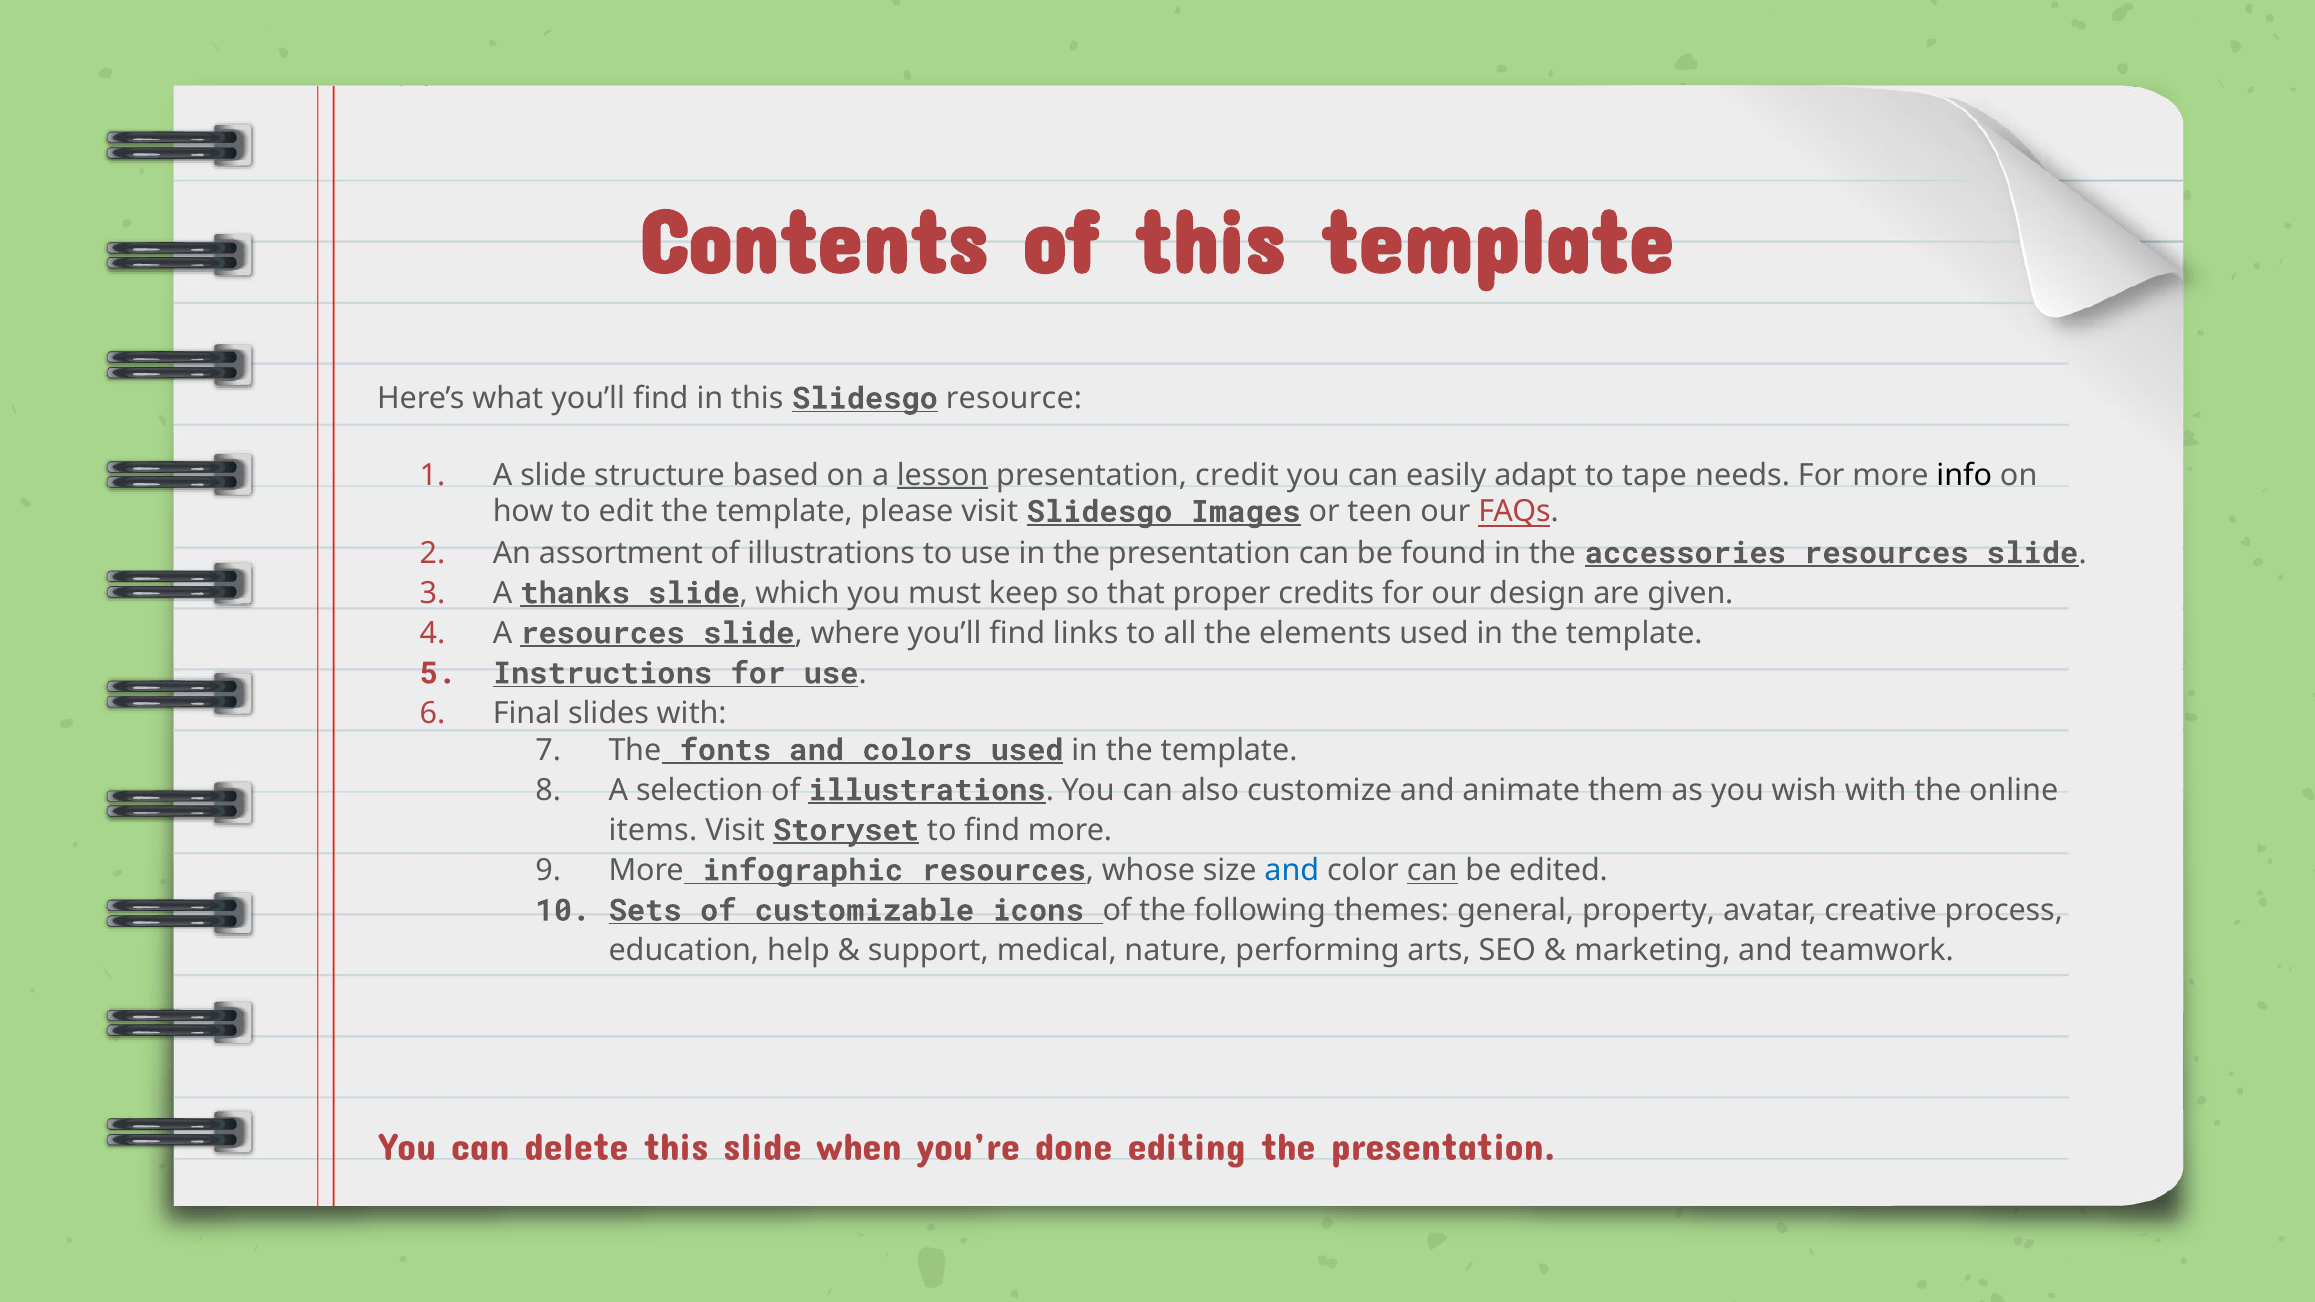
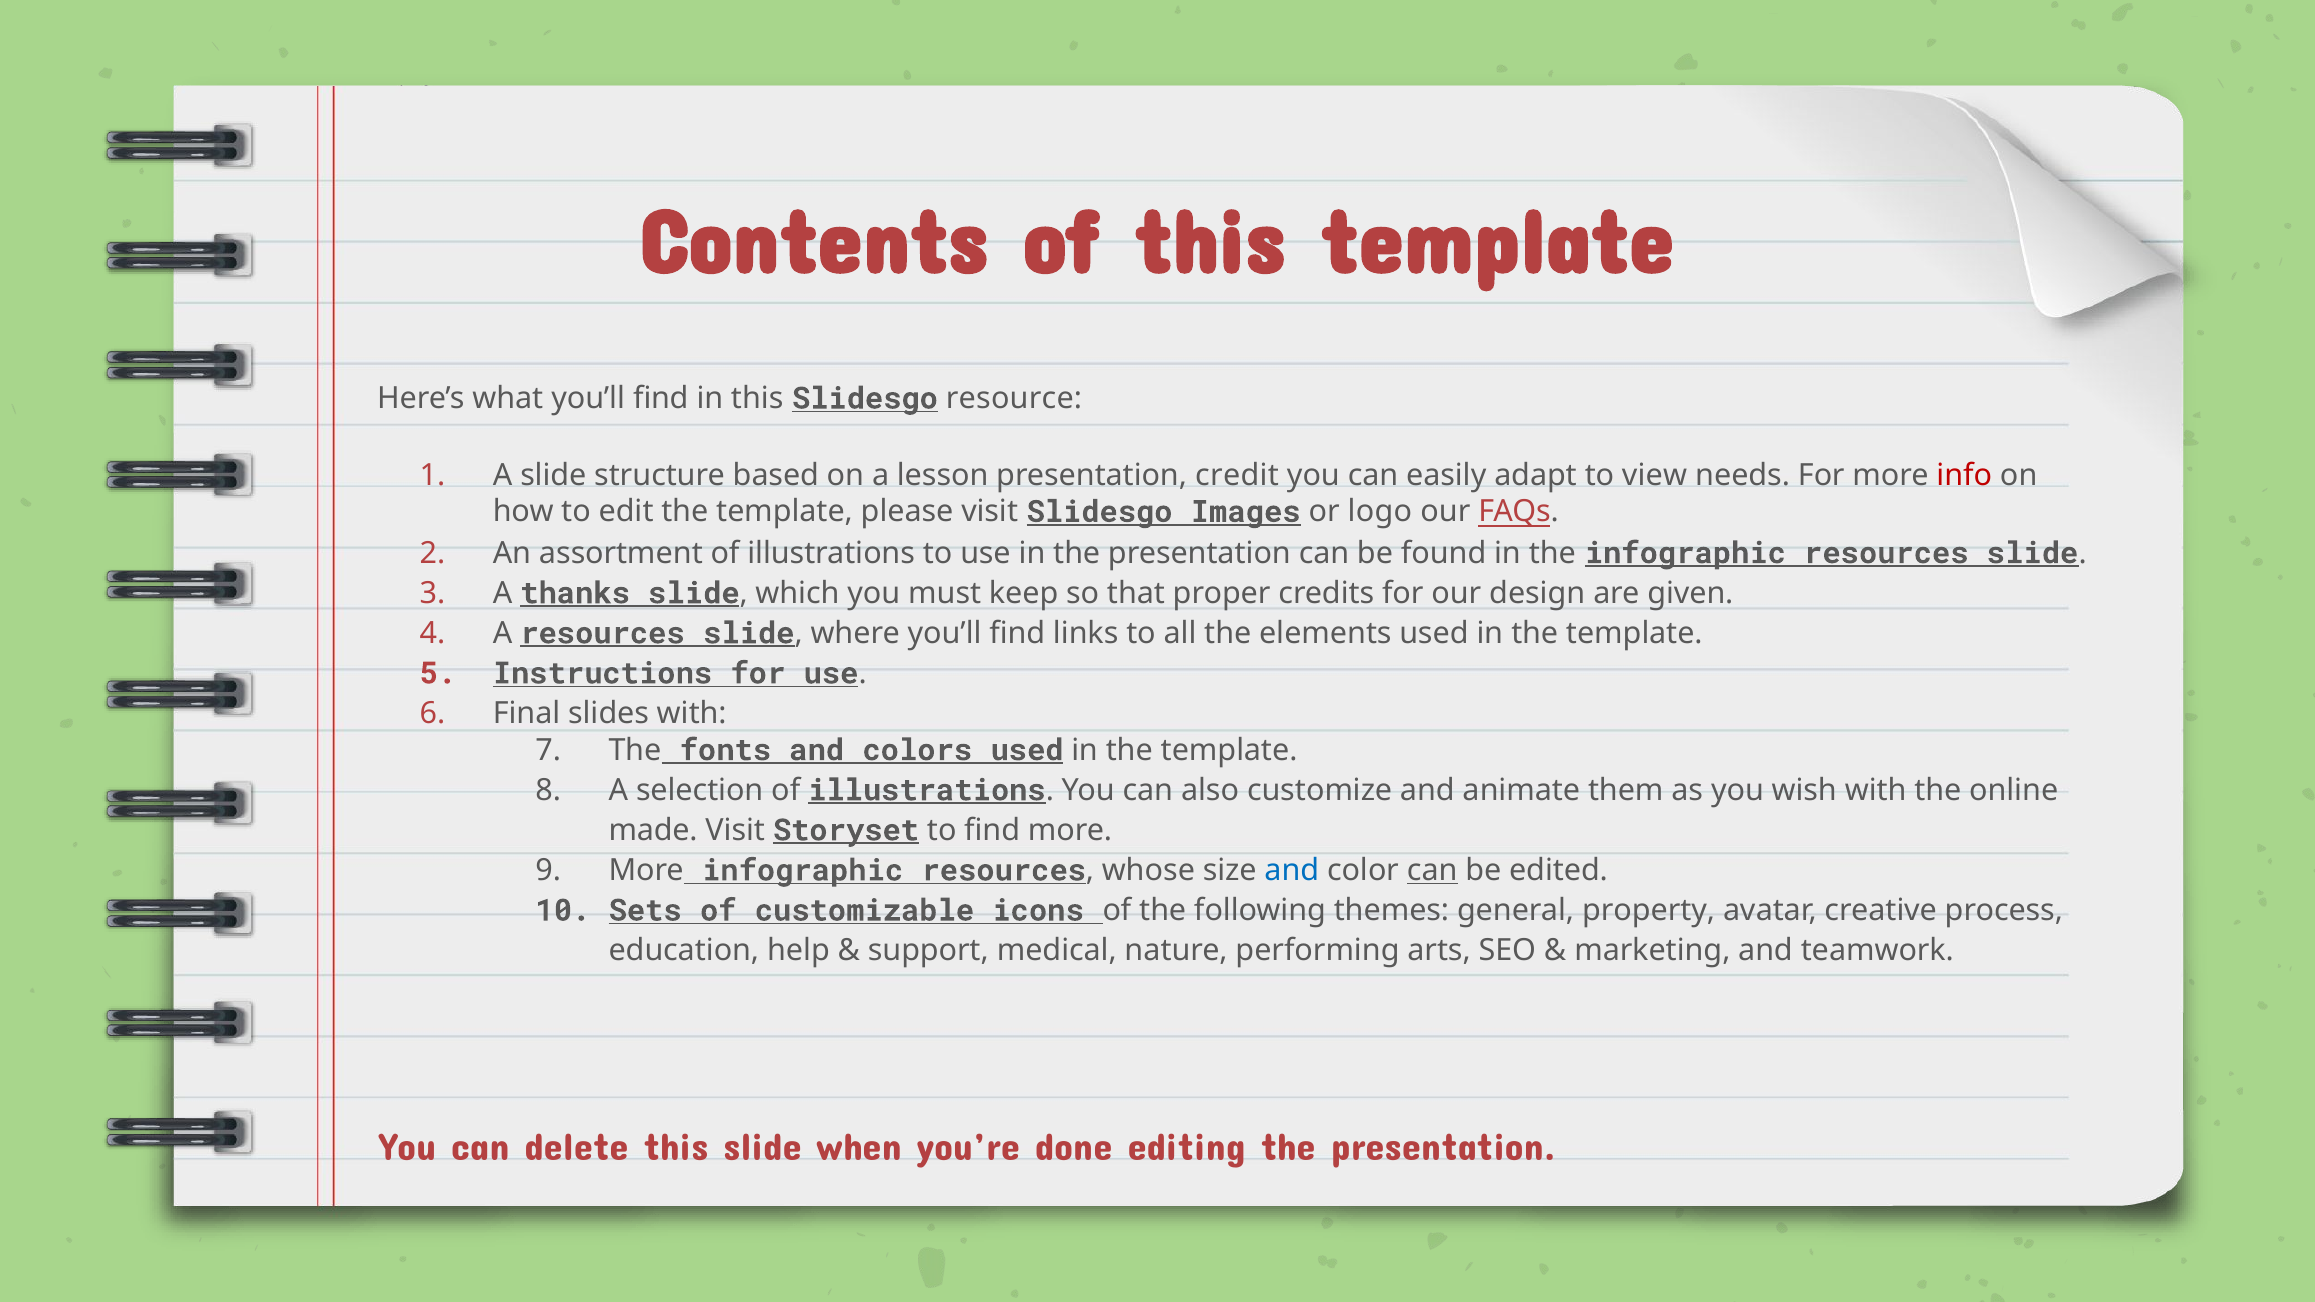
lesson underline: present -> none (943, 475)
tape: tape -> view (1654, 475)
info colour: black -> red (1964, 475)
teen: teen -> logo (1380, 512)
the accessories: accessories -> infographic (1685, 553)
items: items -> made (653, 830)
